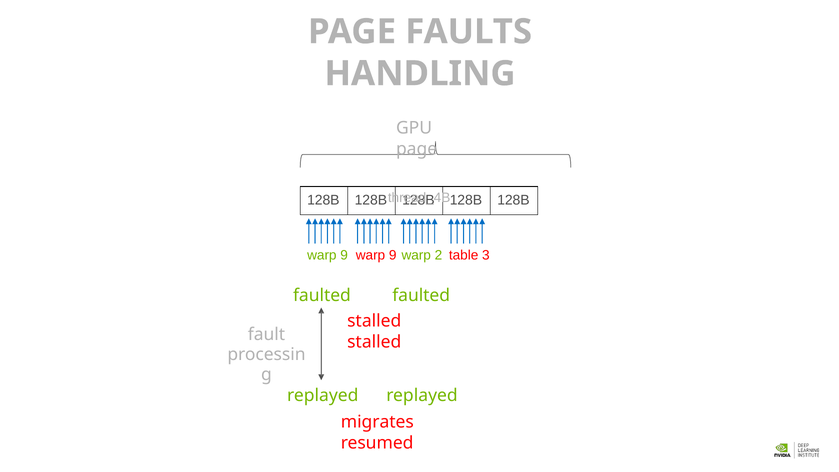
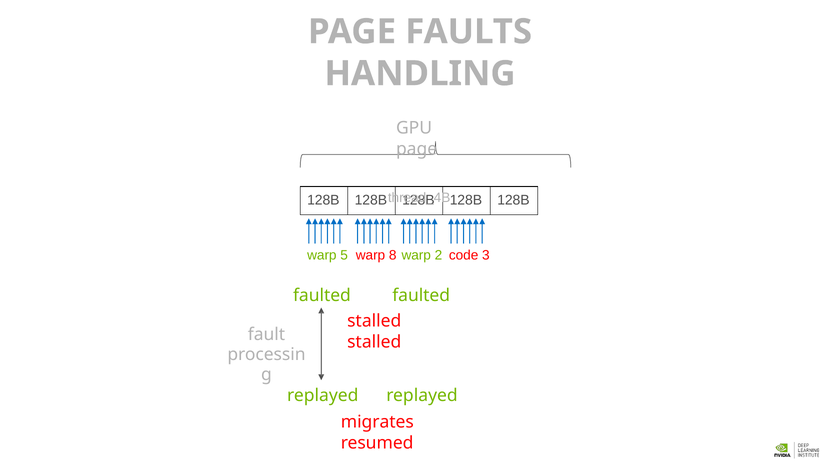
9: 9 -> 5 (344, 255)
9: 9 -> 8 (393, 255)
table: table -> code (464, 255)
